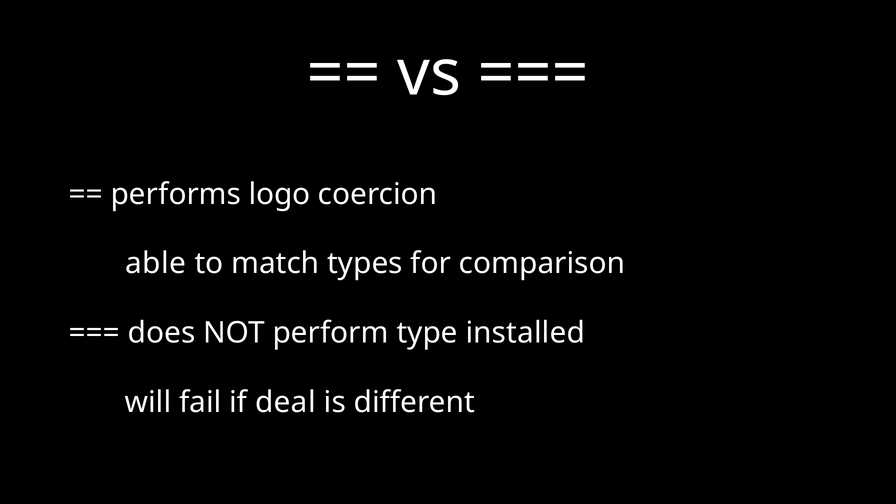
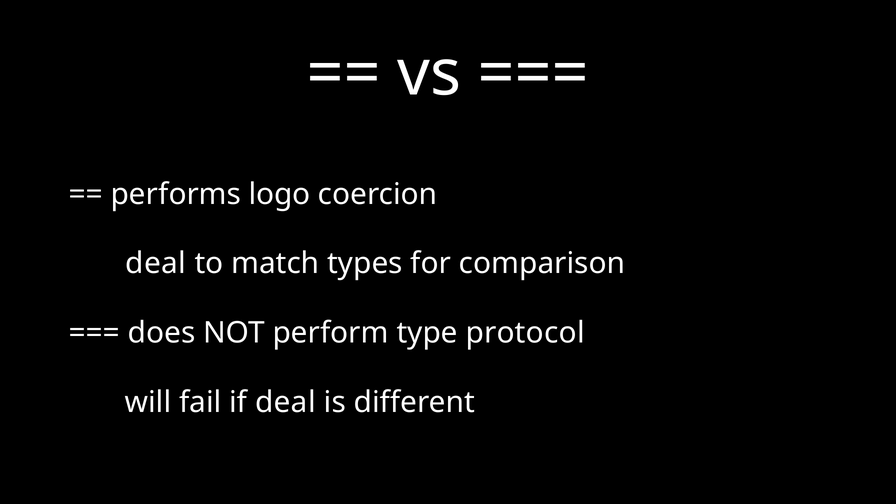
able: able -> deal (156, 264)
installed: installed -> protocol (525, 333)
